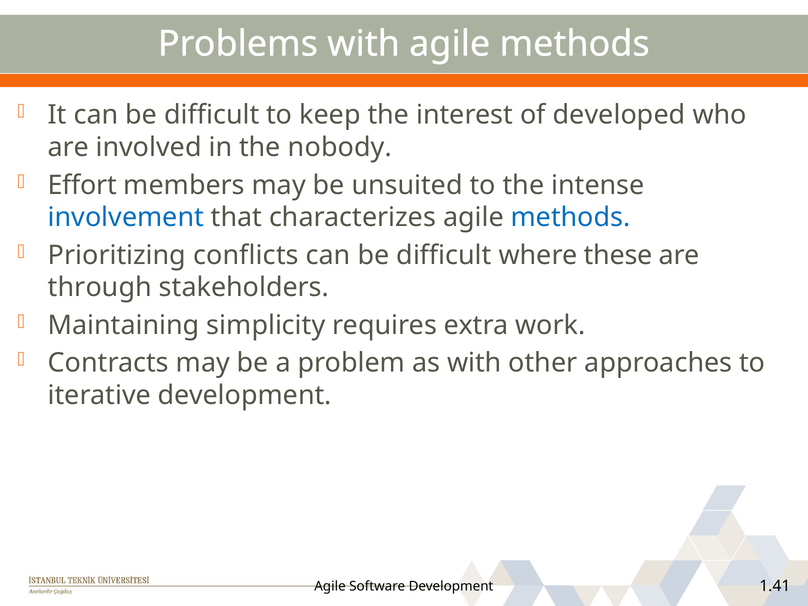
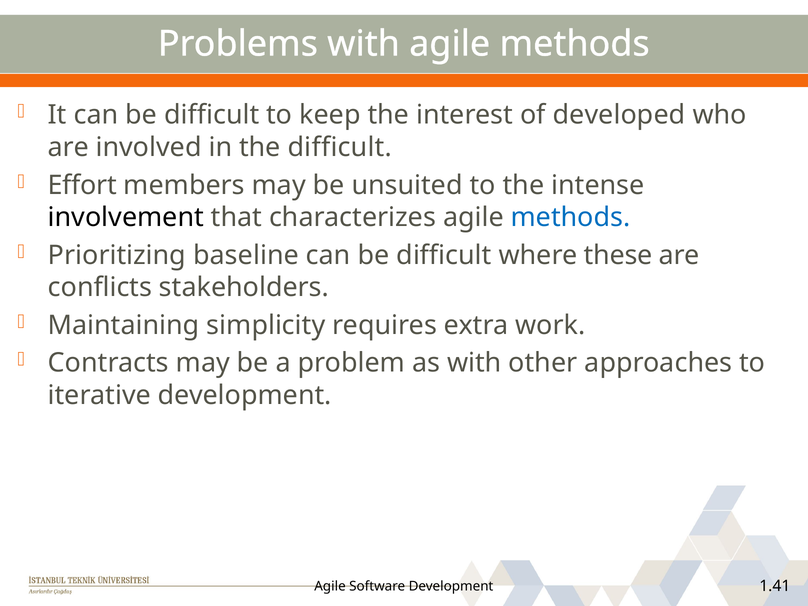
the nobody: nobody -> difficult (340, 147)
involvement colour: blue -> black (126, 217)
conflicts: conflicts -> baseline (246, 255)
through: through -> conflicts (100, 287)
